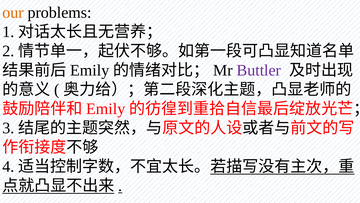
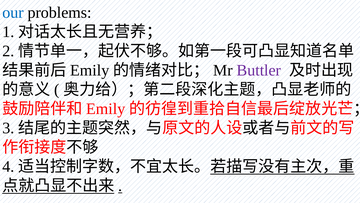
our colour: orange -> blue (13, 12)
